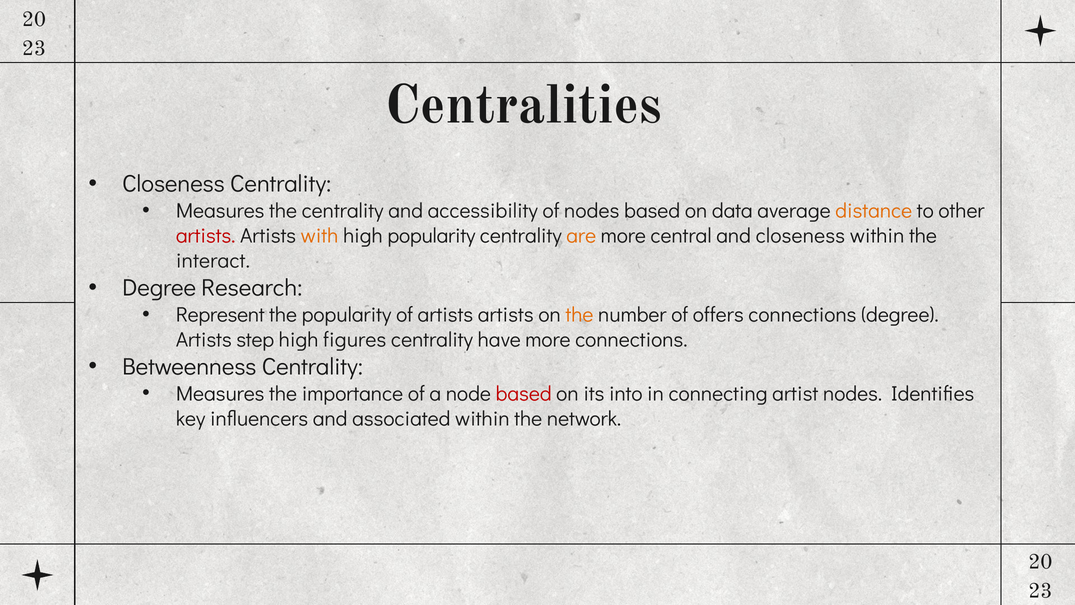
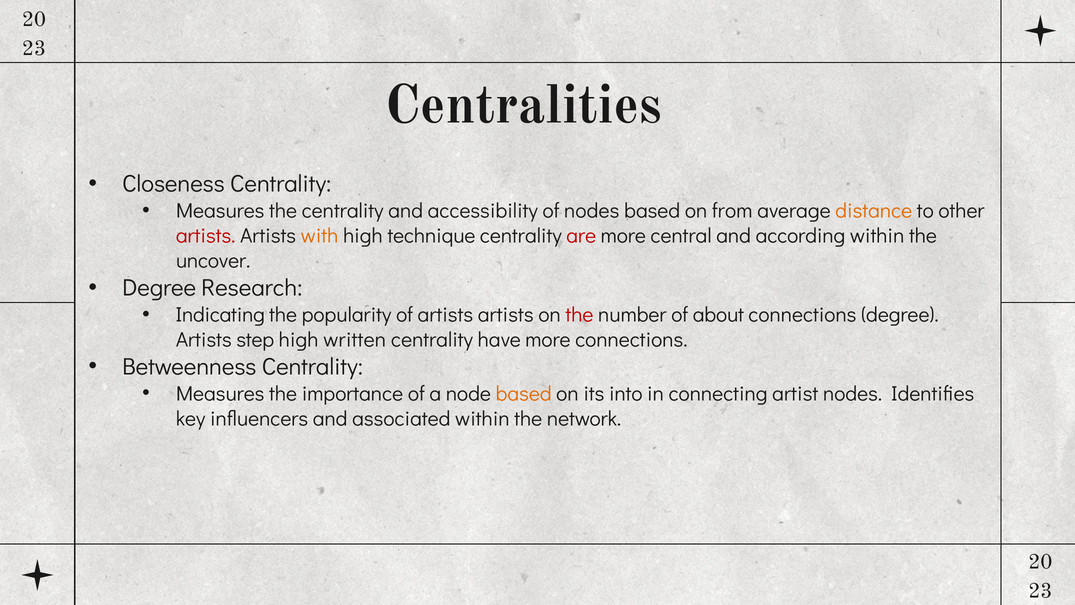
data: data -> from (732, 211)
high popularity: popularity -> technique (431, 236)
are colour: orange -> red (581, 236)
and closeness: closeness -> according (801, 236)
interact: interact -> uncover (213, 261)
Represent: Represent -> Indicating (220, 315)
the colour: orange -> red (579, 315)
offers: offers -> about (718, 315)
figures: figures -> written (355, 340)
based colour: red -> orange (524, 393)
